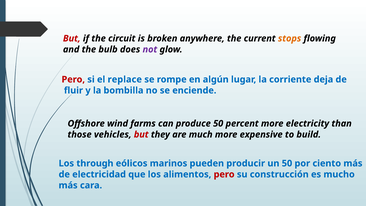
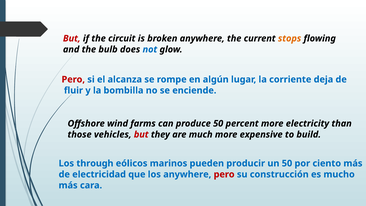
not colour: purple -> blue (150, 49)
replace: replace -> alcanza (125, 79)
los alimentos: alimentos -> anywhere (187, 174)
